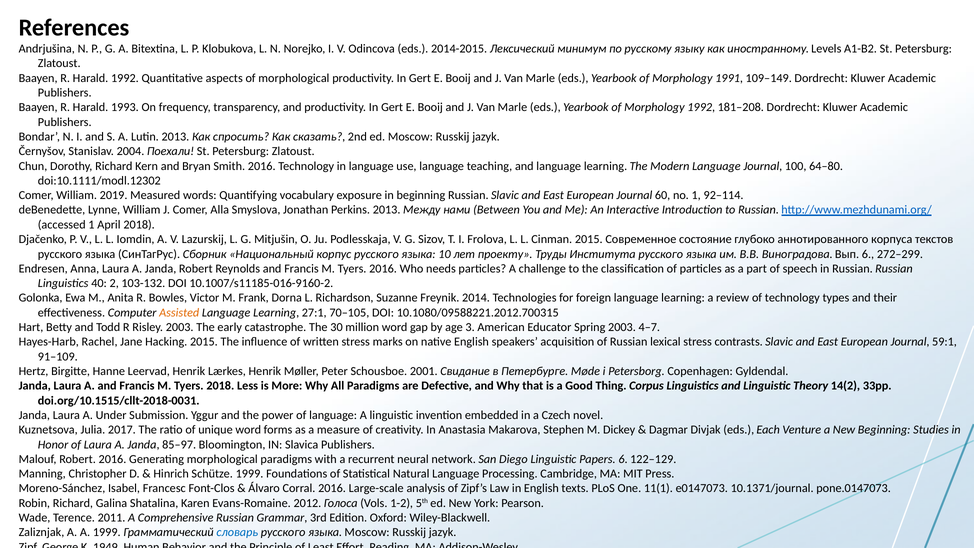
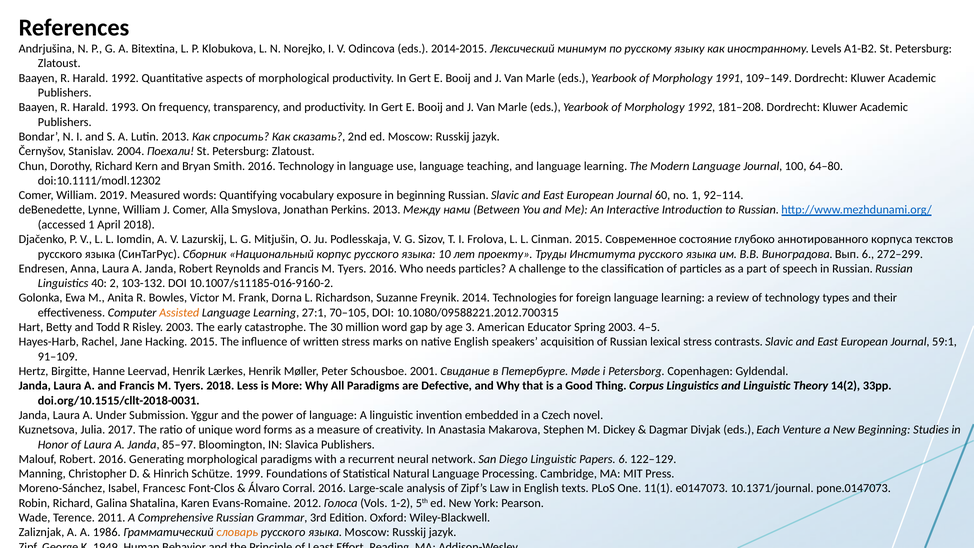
4–7: 4–7 -> 4–5 (649, 327)
A 1999: 1999 -> 1986 (107, 532)
словарь colour: blue -> orange (237, 532)
